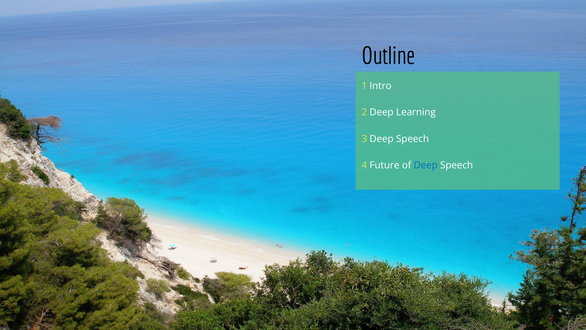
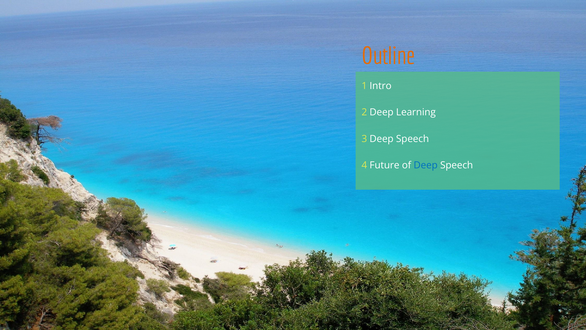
Outline colour: black -> orange (388, 56)
